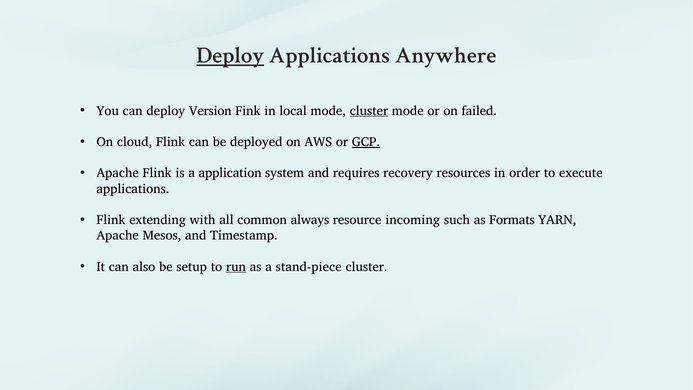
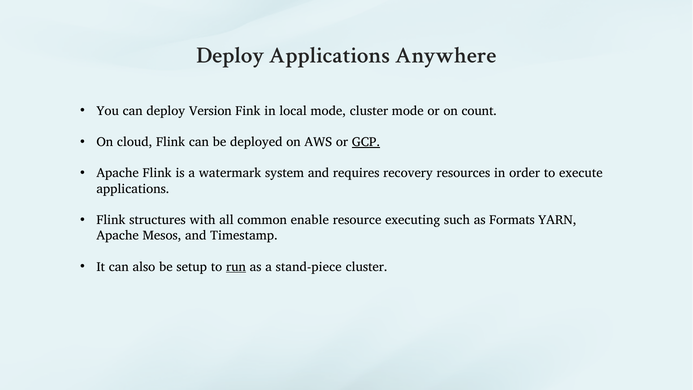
Deploy underline: present -> none (230, 55)
cluster underline: present -> none (369, 111)
failed: failed -> count (479, 111)
application: application -> watermark (230, 173)
extending: extending -> structures (157, 220)
always: always -> enable (310, 220)
incoming: incoming -> executing (413, 220)
